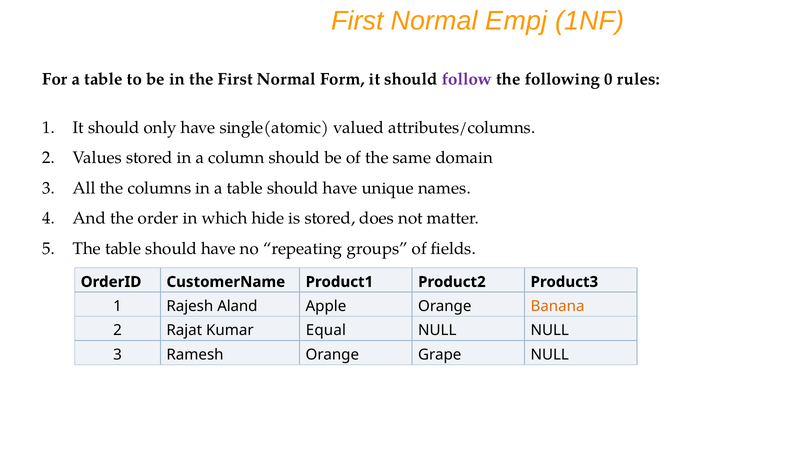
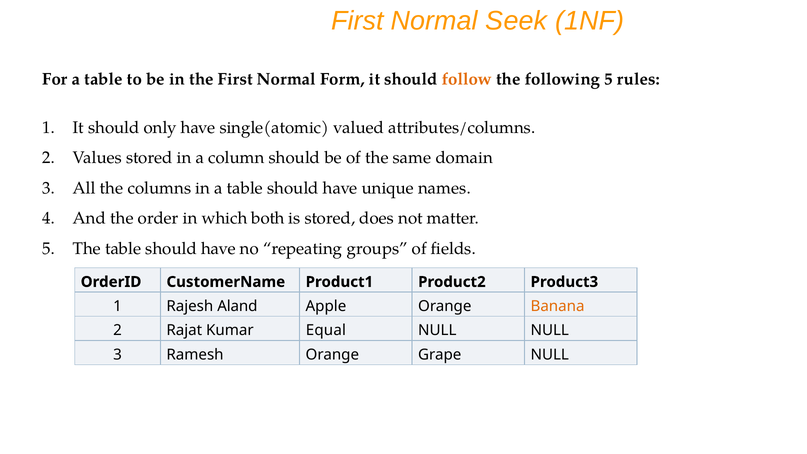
Empj: Empj -> Seek (516, 21)
follow colour: purple -> orange (467, 79)
following 0: 0 -> 5 (609, 79)
hide: hide -> both (268, 218)
